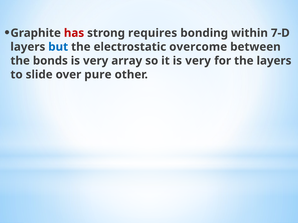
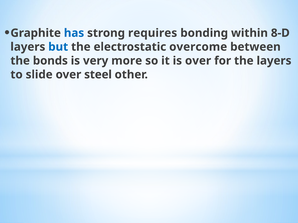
has colour: red -> blue (74, 33)
7-D: 7-D -> 8-D (280, 33)
array: array -> more (127, 61)
it is very: very -> over (198, 61)
pure: pure -> steel (98, 75)
